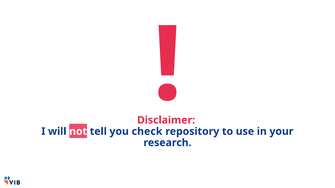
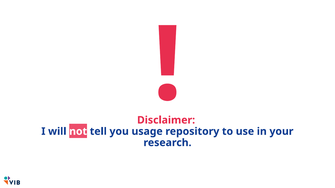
check: check -> usage (147, 132)
